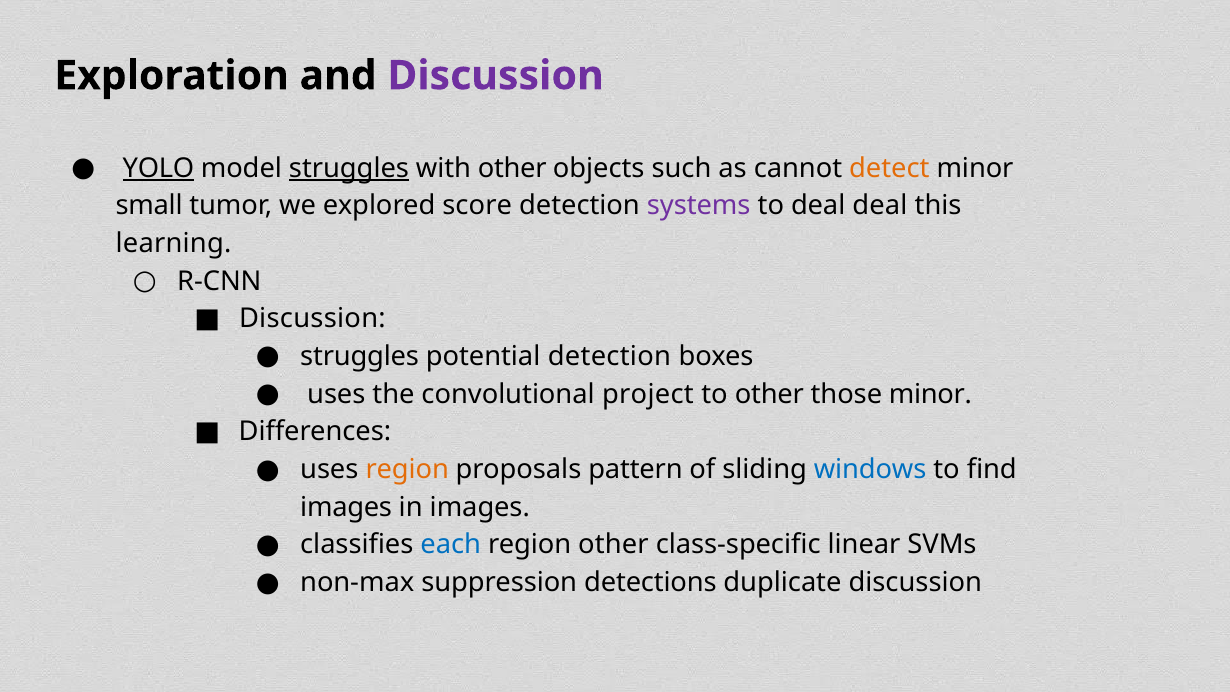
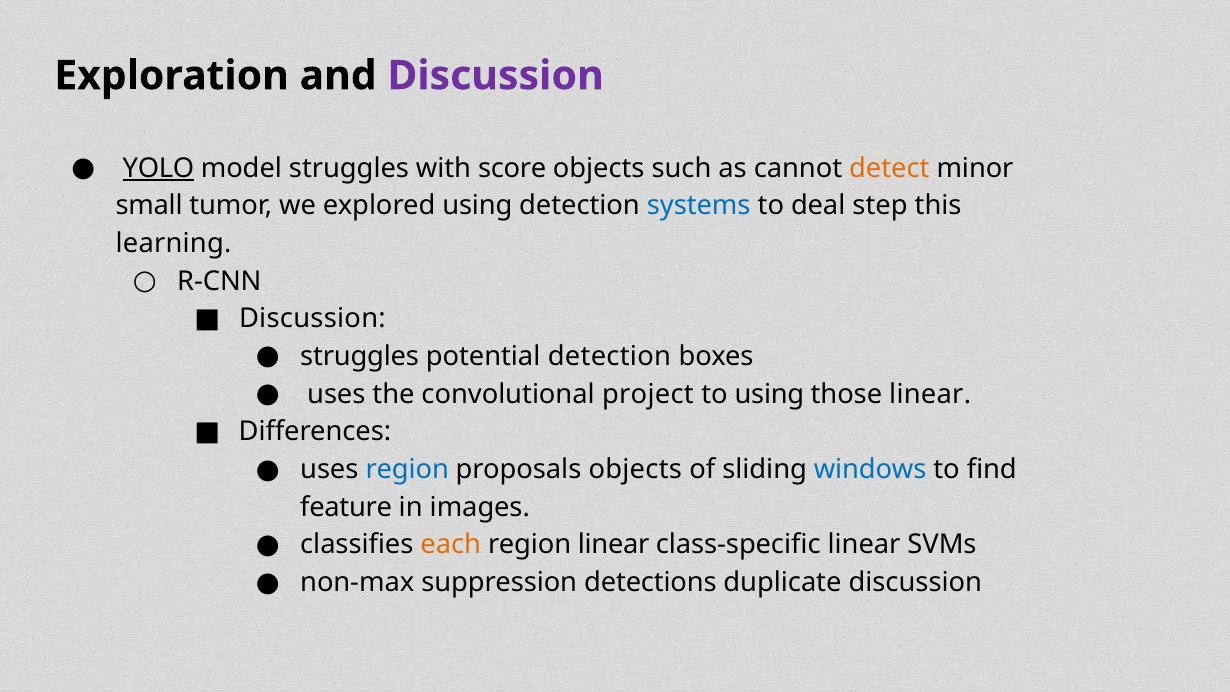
struggles underline: present -> none (349, 168)
with other: other -> score (512, 168)
explored score: score -> using (477, 206)
systems colour: purple -> blue (699, 206)
deal deal: deal -> step (880, 206)
to other: other -> using (769, 394)
those minor: minor -> linear (930, 394)
region colour: orange -> blue (407, 469)
proposals pattern: pattern -> objects (635, 469)
images: images -> feature (346, 507)
each colour: blue -> orange (451, 545)
region other: other -> linear (614, 545)
